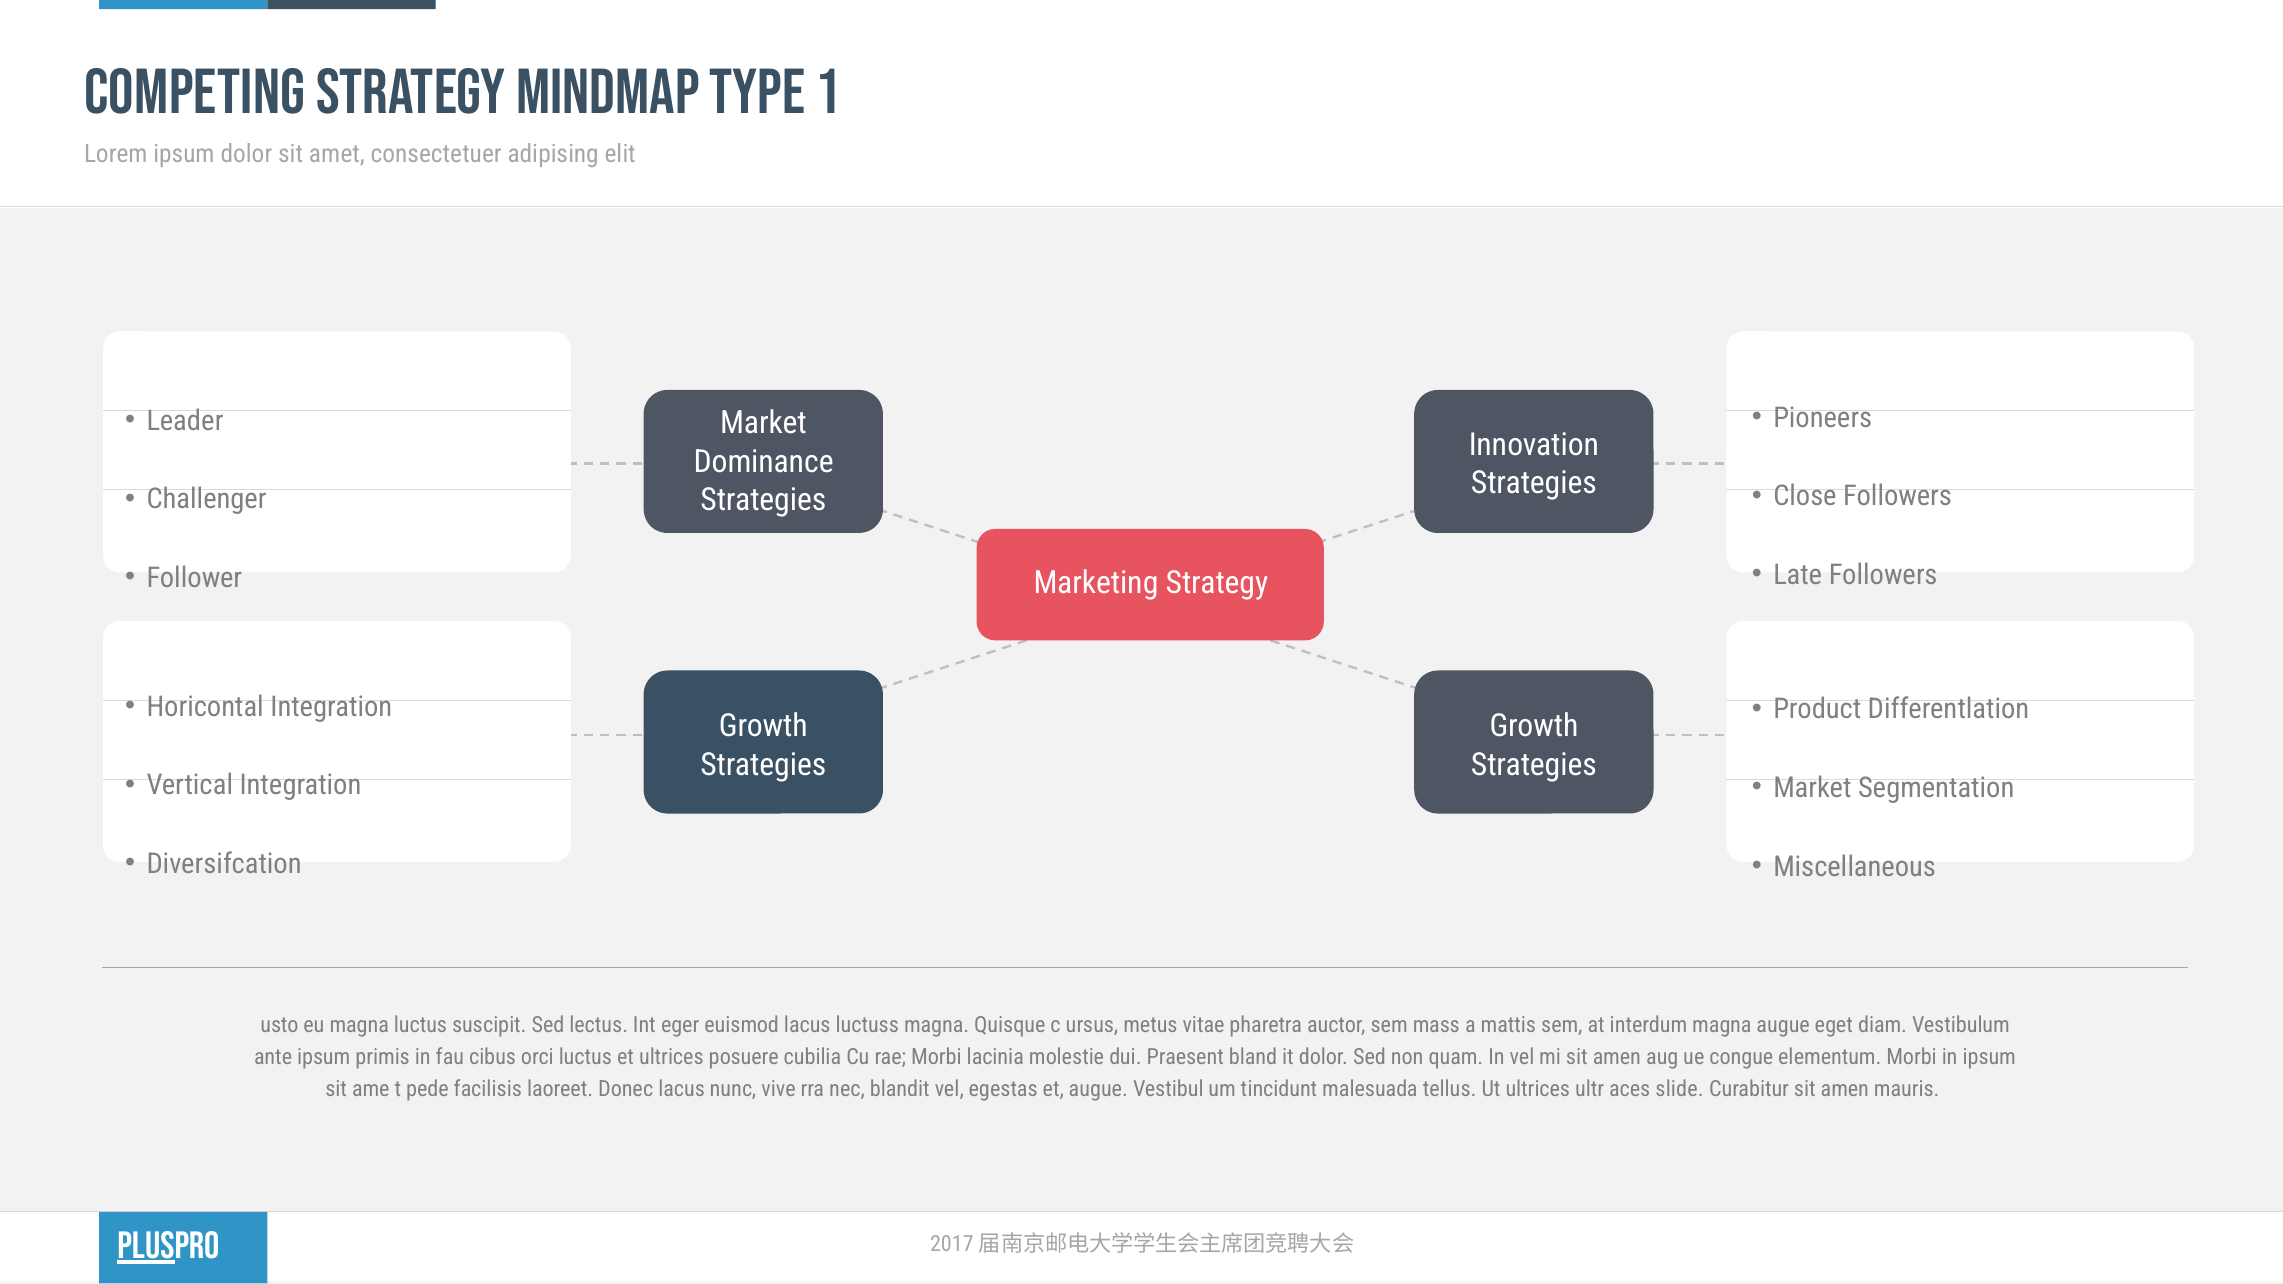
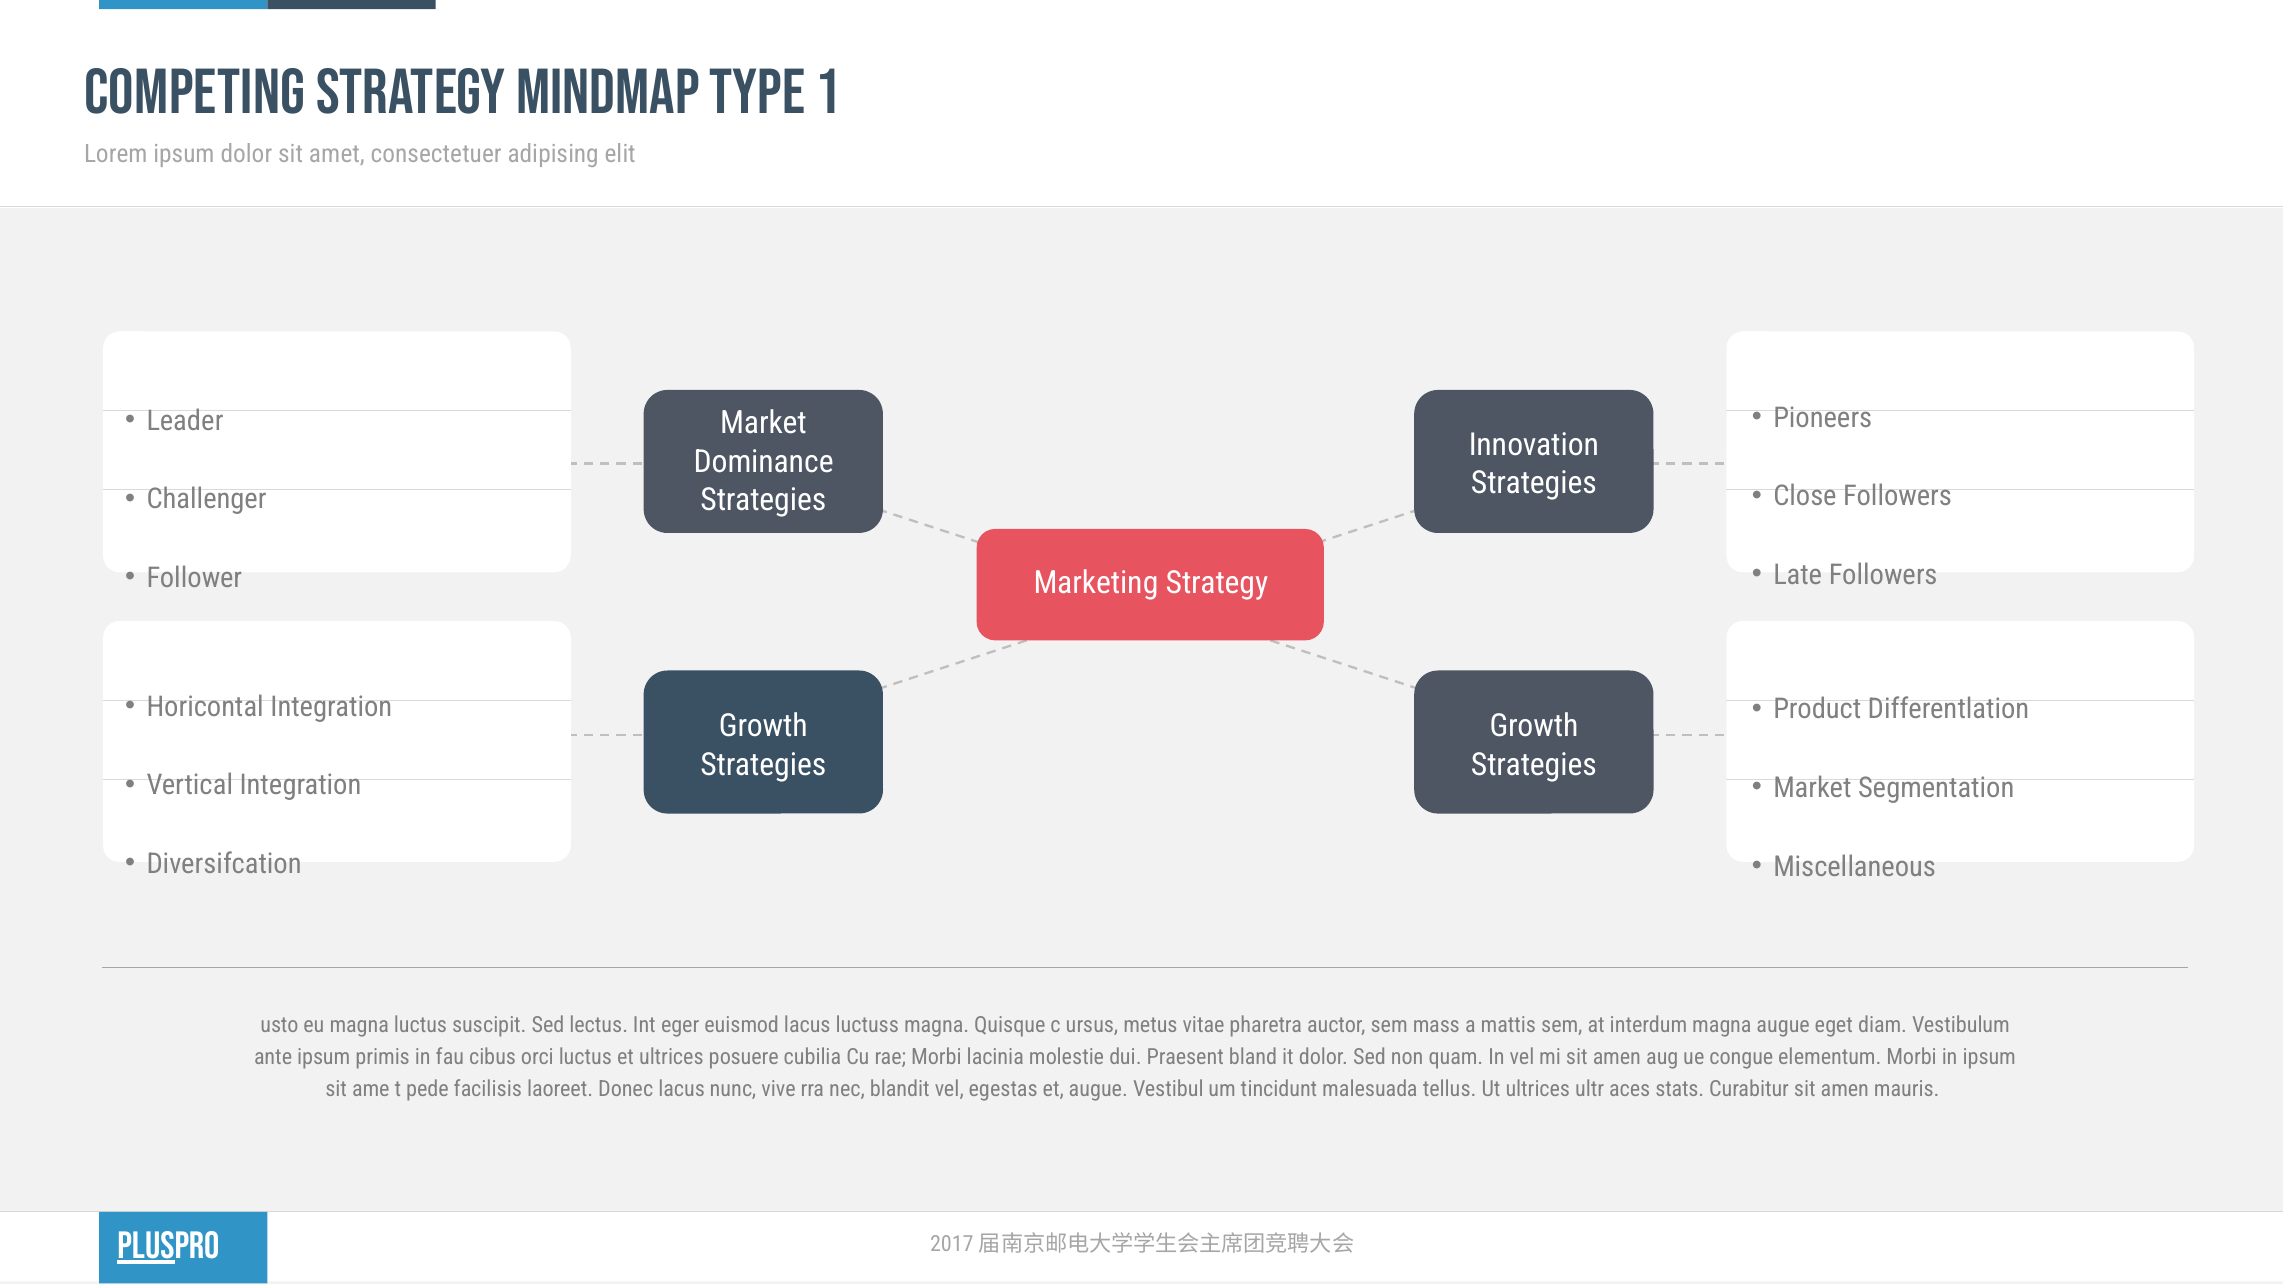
slide: slide -> stats (1680, 1089)
